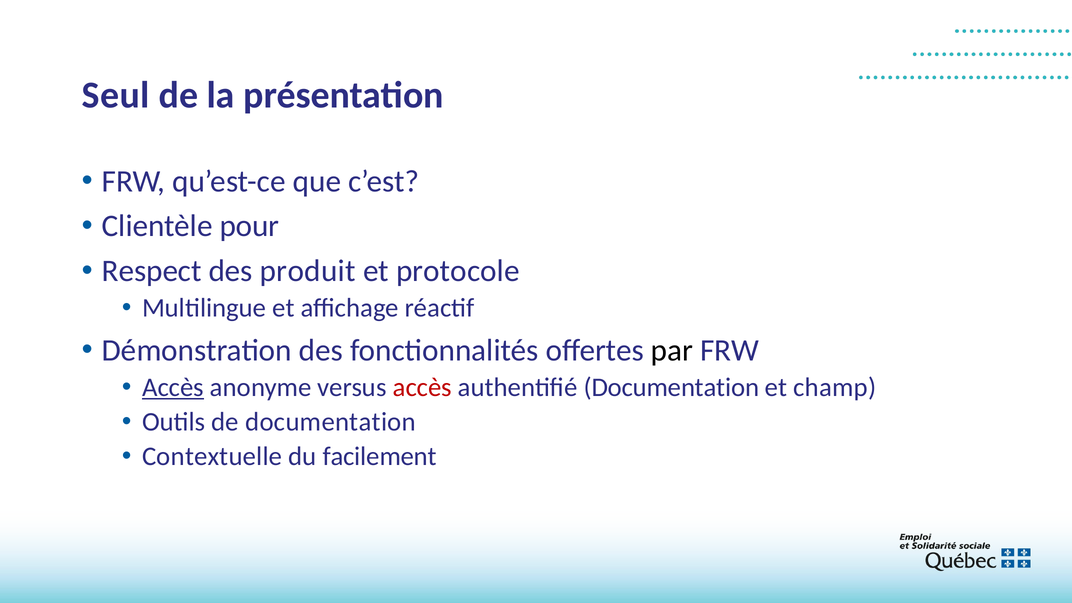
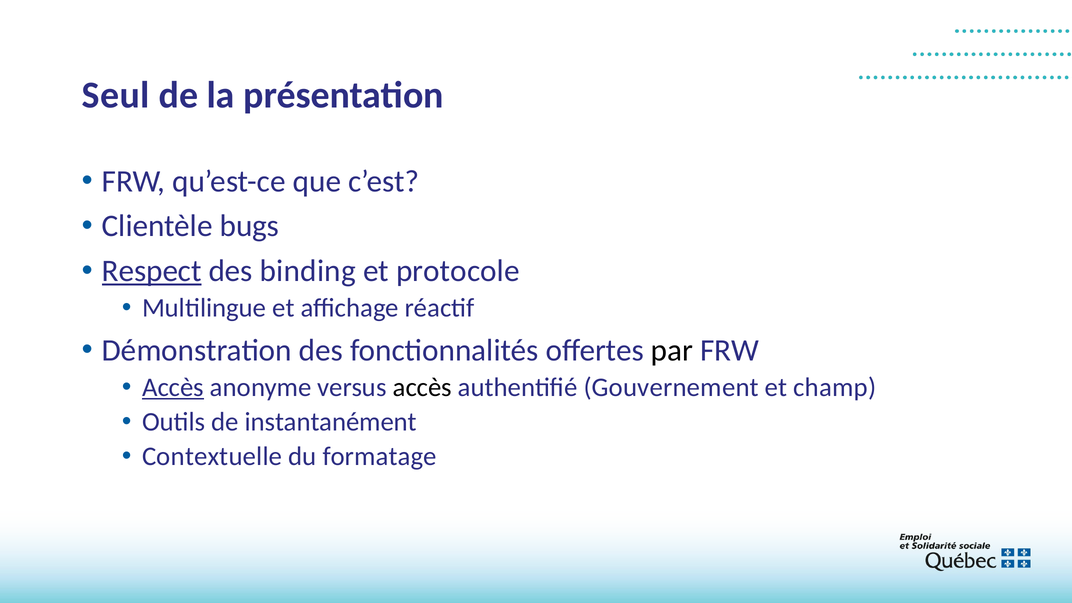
pour: pour -> bugs (249, 226)
Respect underline: none -> present (152, 271)
produit: produit -> binding (308, 271)
accès colour: red -> black (422, 387)
authentifié Documentation: Documentation -> Gouvernement (671, 387)
de documentation: documentation -> instantanément (331, 422)
facilement: facilement -> formatage (380, 456)
